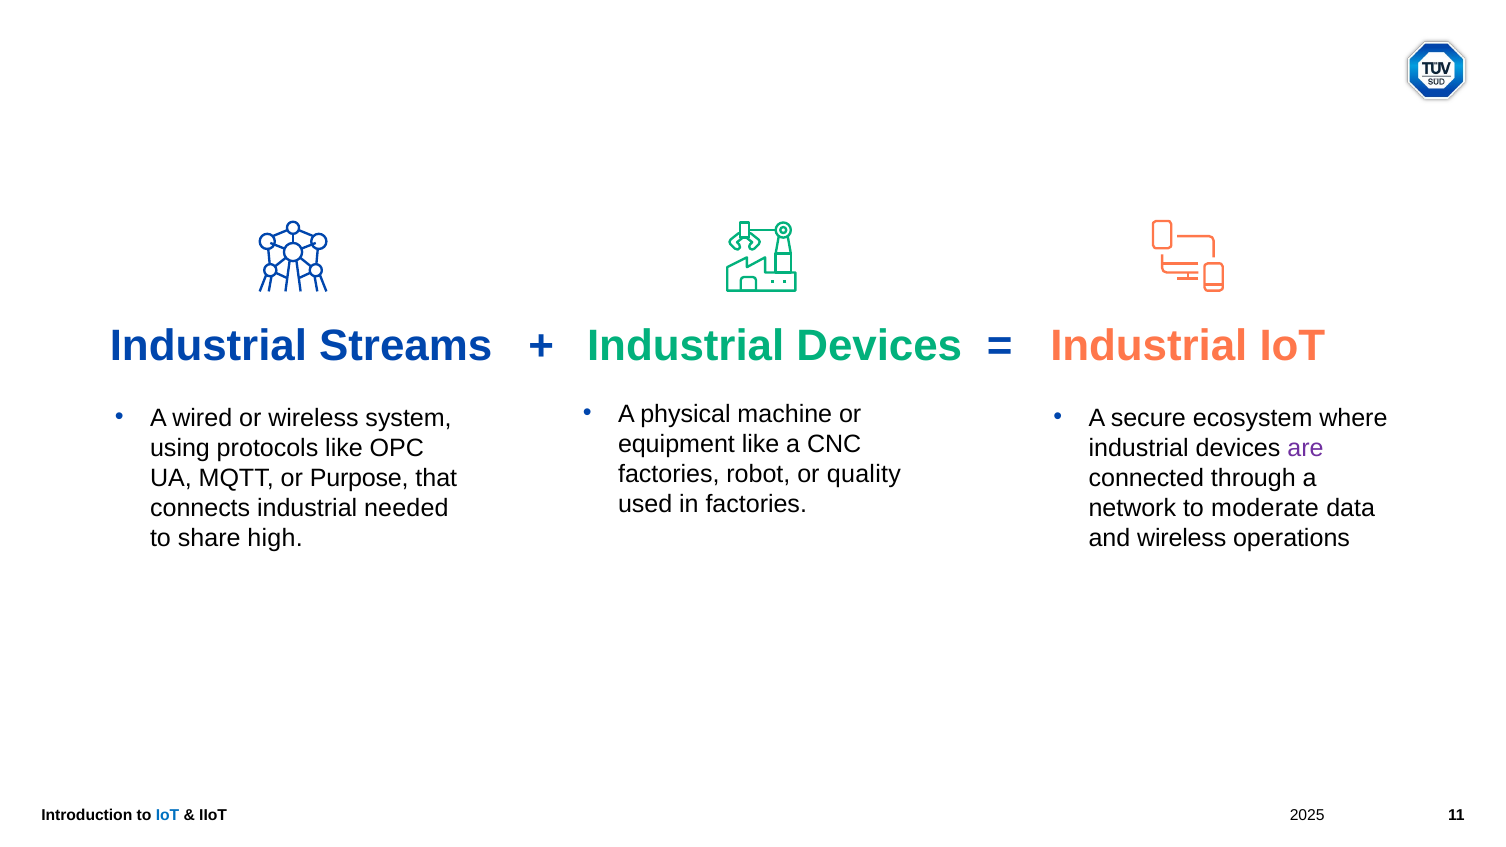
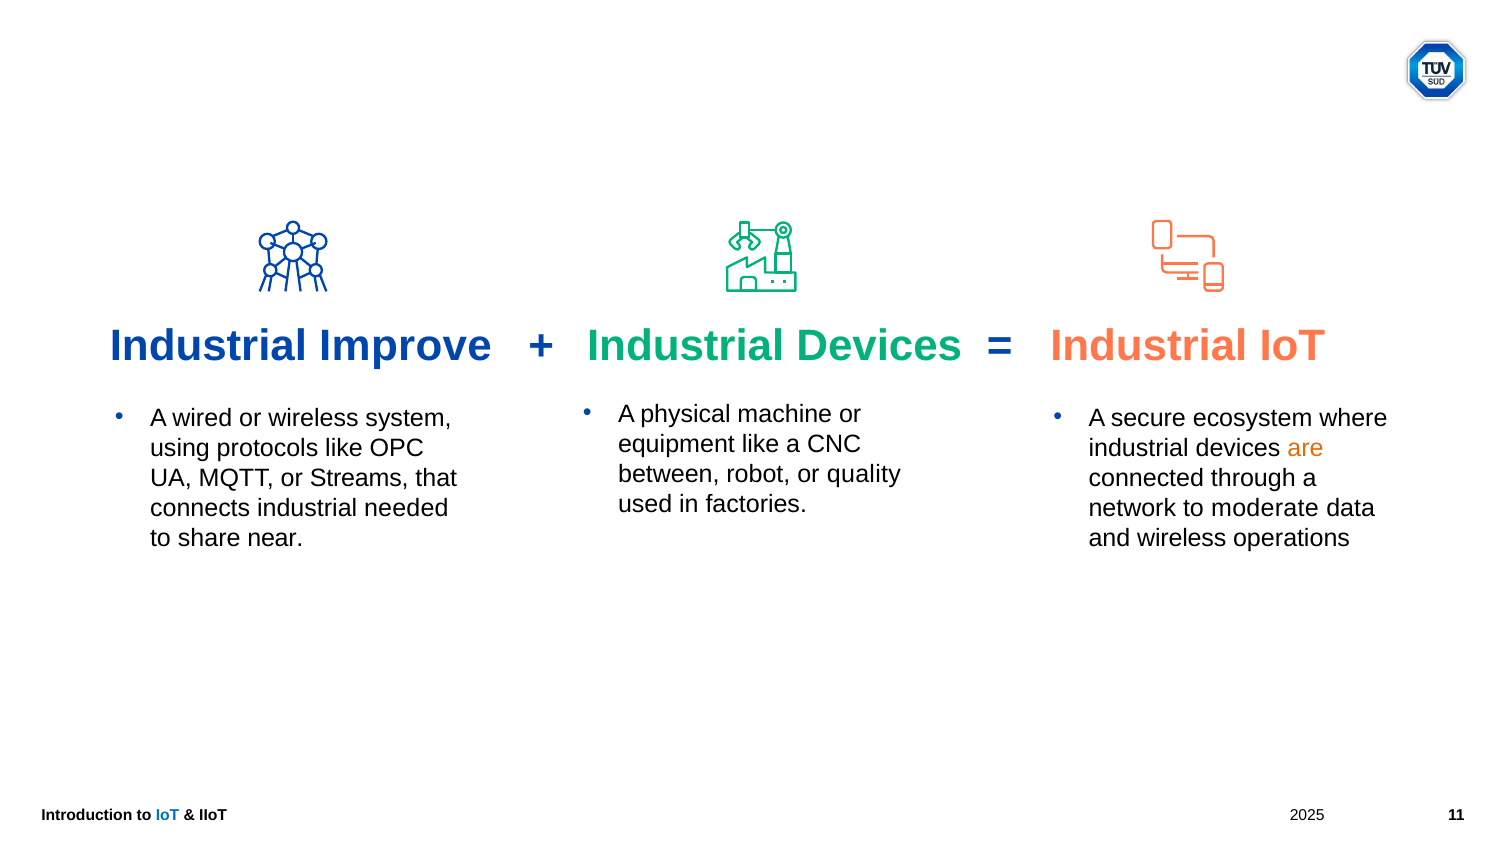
Streams: Streams -> Improve (406, 346)
are colour: purple -> orange (1305, 448)
factories: factories -> between (669, 474)
Purpose: Purpose -> Streams (359, 478)
high: high -> near (275, 538)
